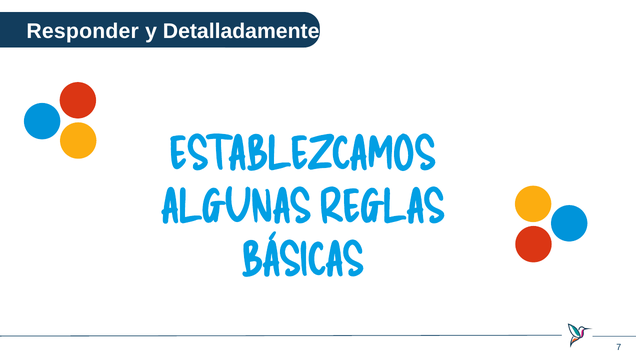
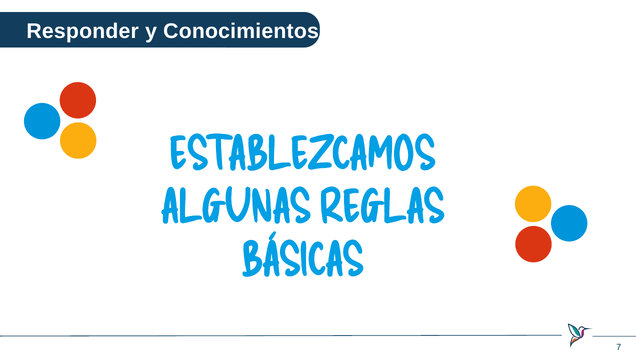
Detalladamente: Detalladamente -> Conocimientos (241, 31)
